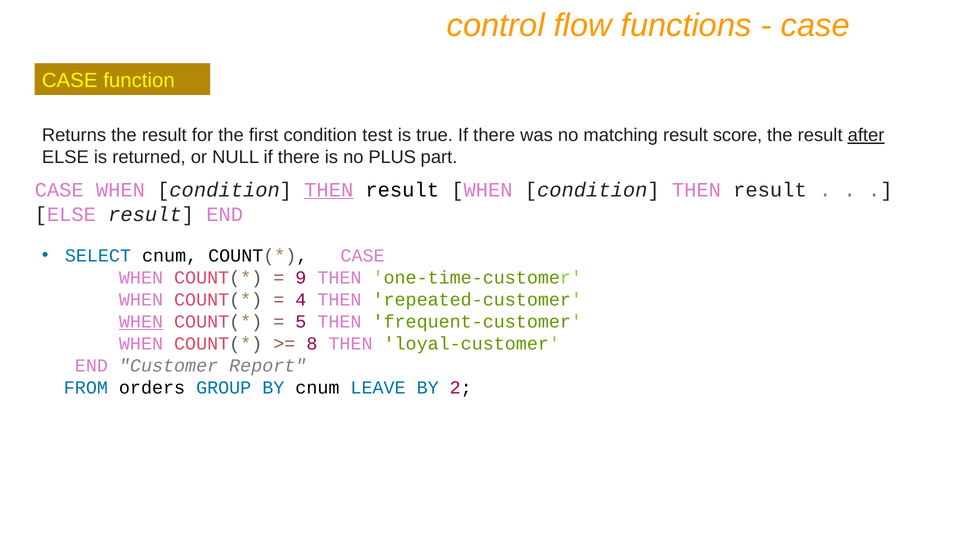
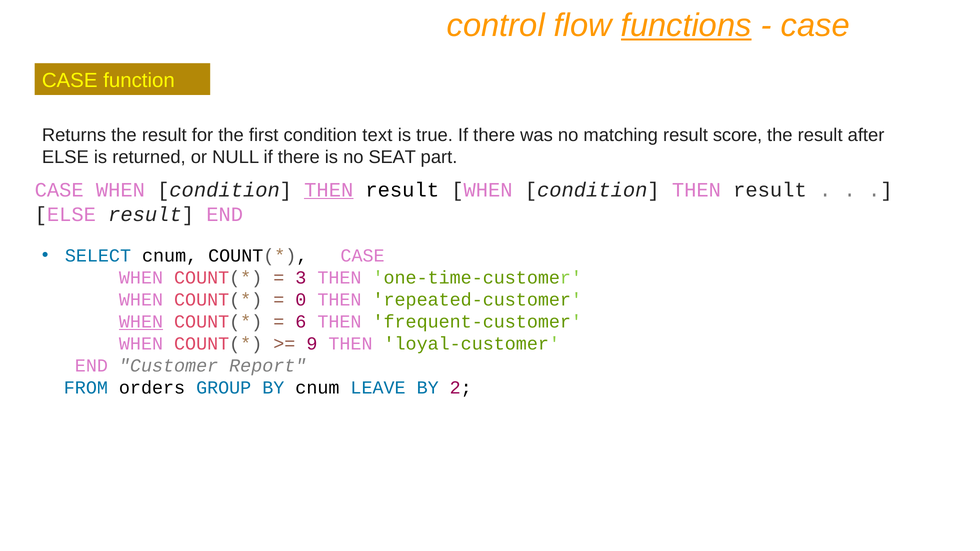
functions underline: none -> present (686, 26)
test: test -> text (377, 135)
after underline: present -> none (866, 135)
PLUS: PLUS -> SEAT (392, 157)
9: 9 -> 3 (301, 278)
4: 4 -> 0 (301, 300)
5: 5 -> 6 (301, 322)
8: 8 -> 9 (312, 344)
